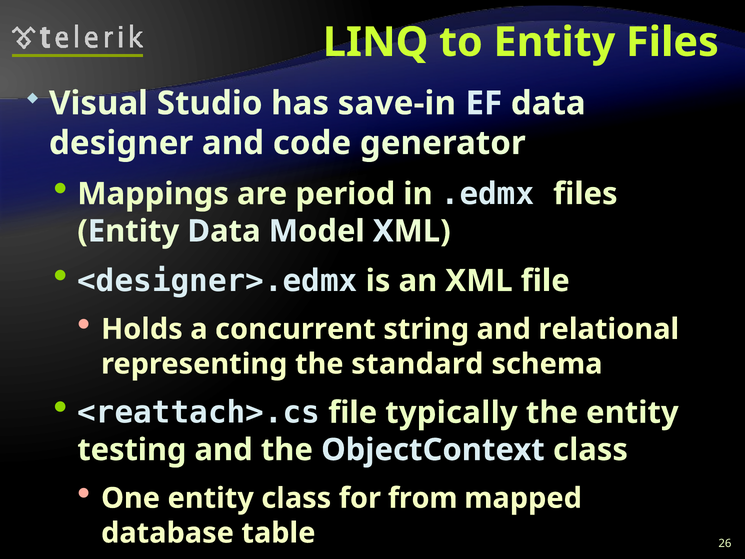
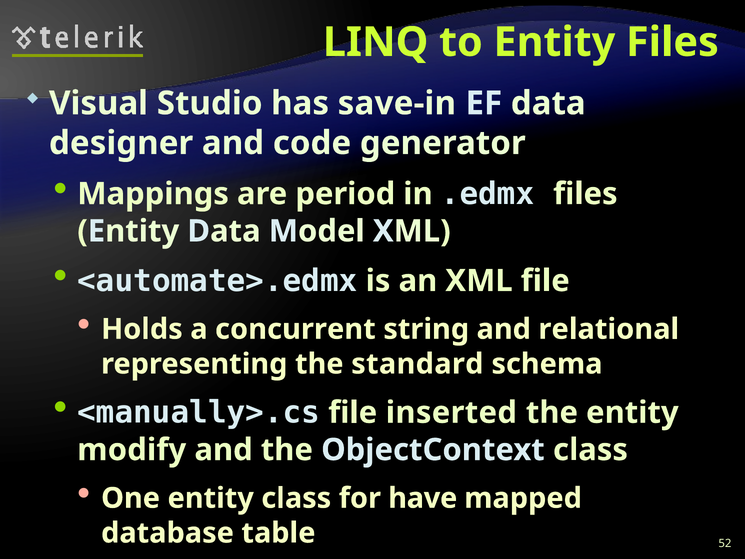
<designer>.edmx: <designer>.edmx -> <automate>.edmx (217, 281)
<reattach>.cs: <reattach>.cs -> <manually>.cs (199, 412)
typically: typically -> inserted (451, 412)
testing: testing -> modify (132, 450)
from: from -> have (423, 498)
26: 26 -> 52 (725, 543)
